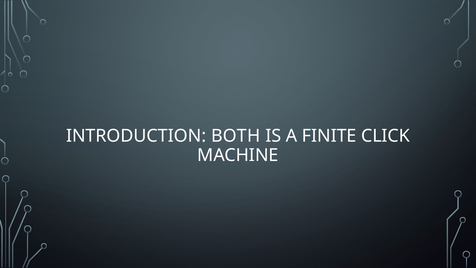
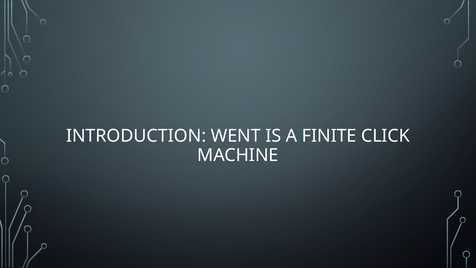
BOTH: BOTH -> WENT (236, 136)
